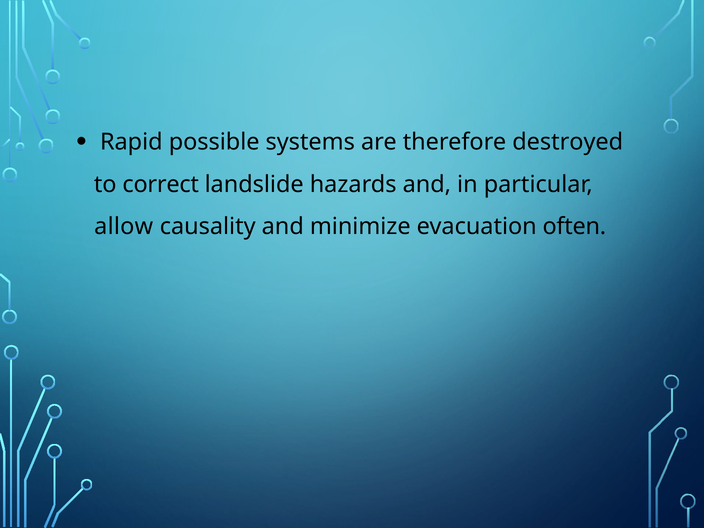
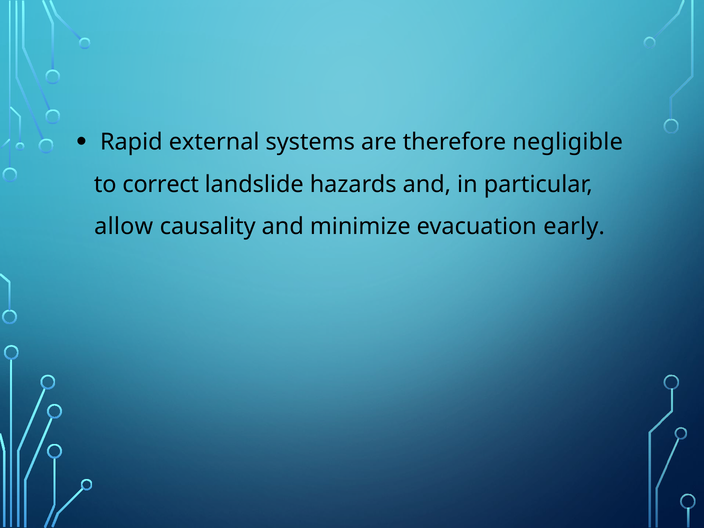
possible: possible -> external (214, 142)
destroyed: destroyed -> negligible (568, 142)
often: often -> early (574, 227)
